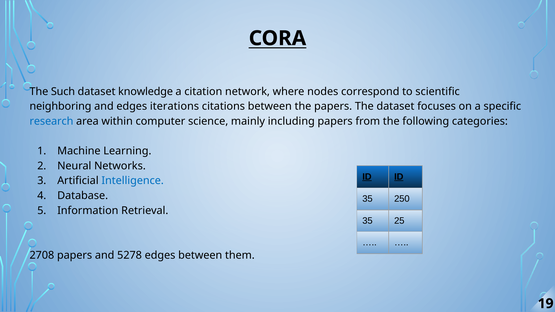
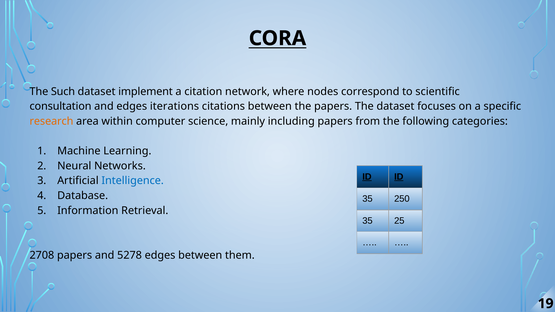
knowledge: knowledge -> implement (146, 92)
neighboring: neighboring -> consultation (61, 106)
research colour: blue -> orange (51, 121)
